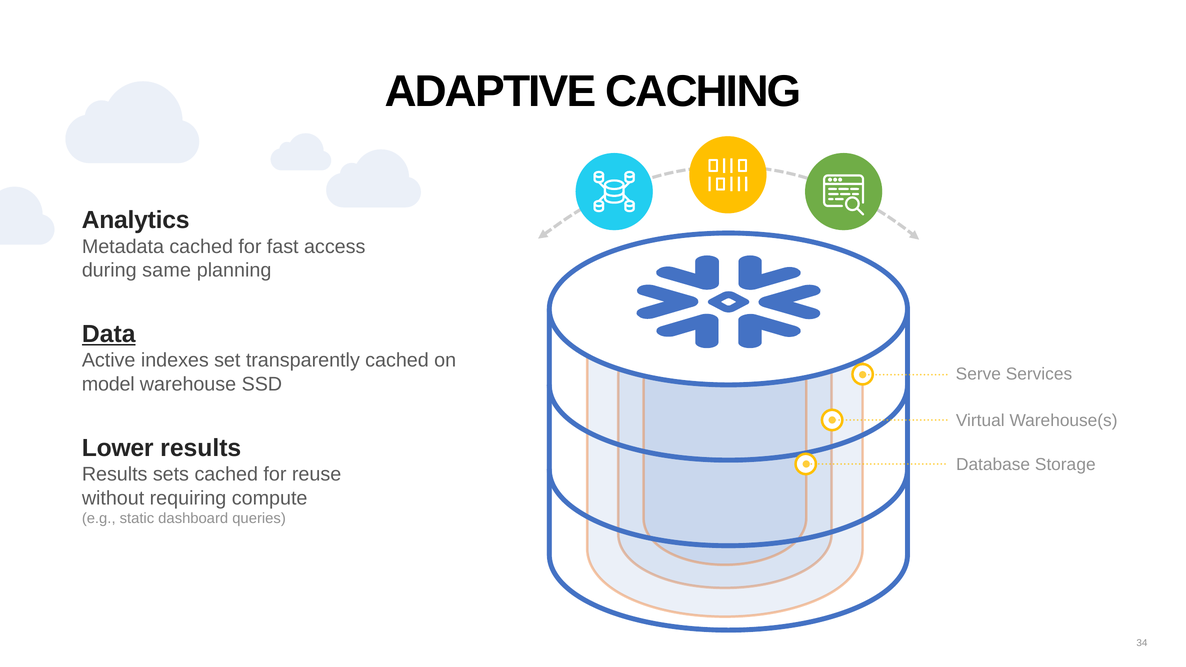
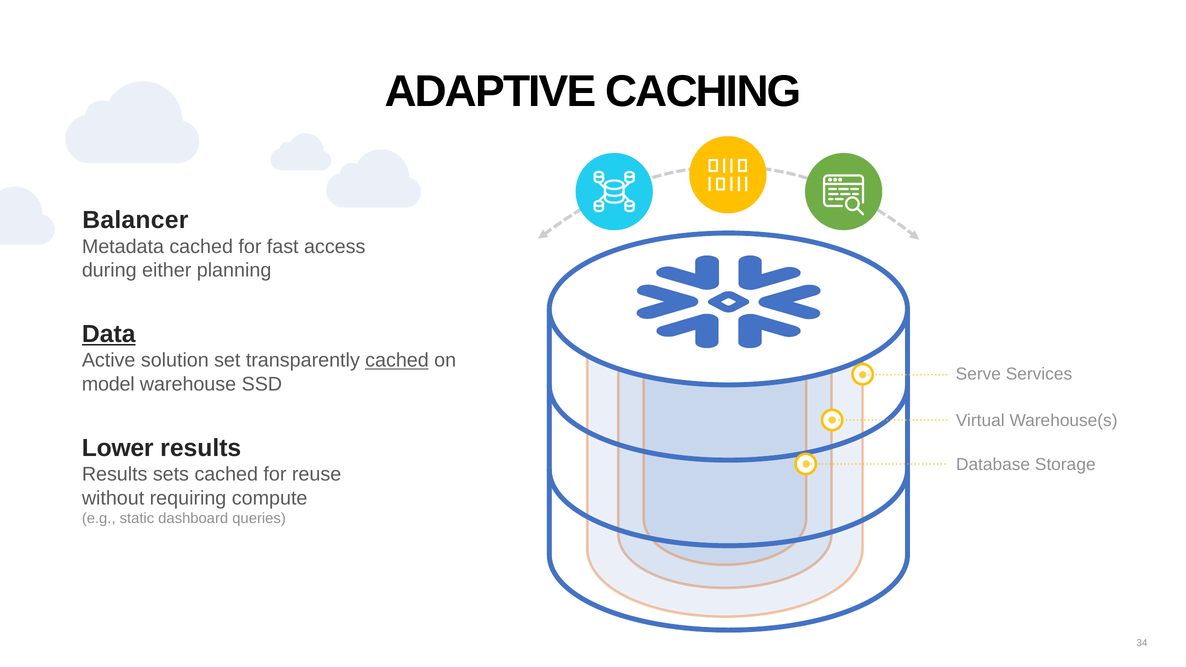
Analytics: Analytics -> Balancer (135, 220)
same: same -> either (167, 270)
indexes: indexes -> solution (175, 361)
cached underline: none -> present (397, 361)
